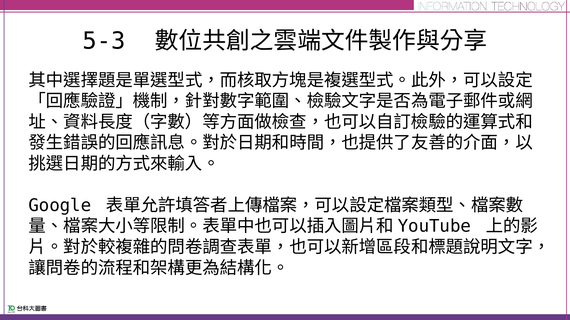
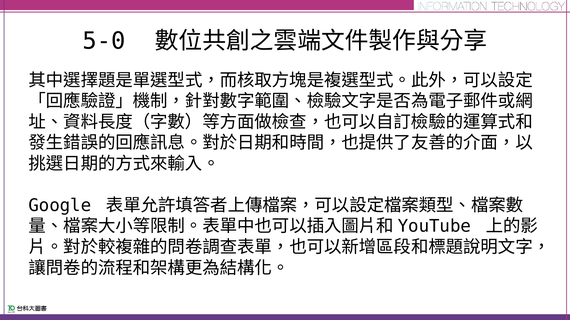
5-3: 5-3 -> 5-0 (104, 41)
